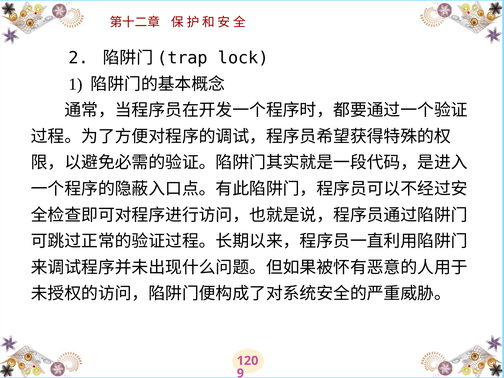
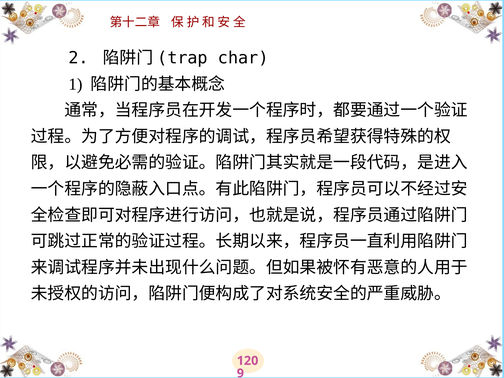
lock: lock -> char (243, 58)
